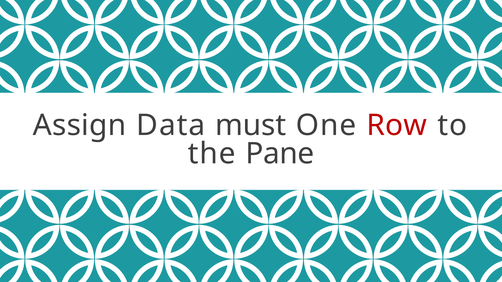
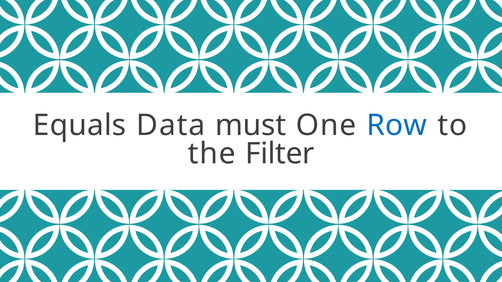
Assign: Assign -> Equals (80, 125)
Row colour: red -> blue (397, 125)
Pane: Pane -> Filter (280, 154)
